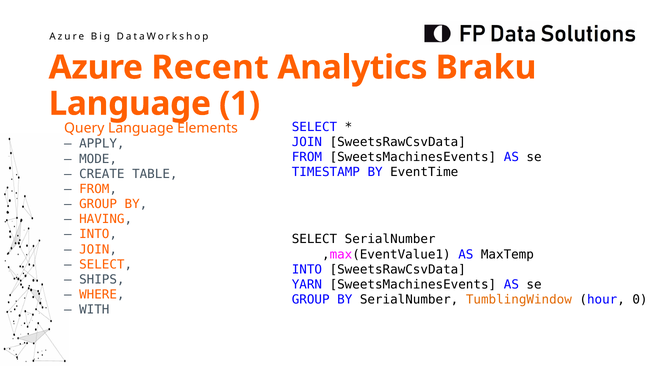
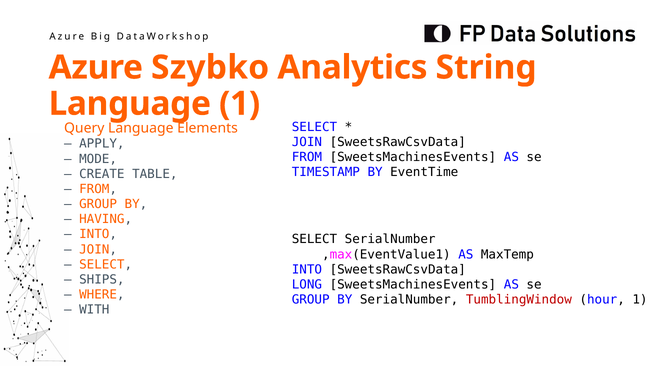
Recent: Recent -> Szybko (210, 68)
Braku: Braku -> String (486, 68)
YARN: YARN -> LONG (307, 285)
TumblingWindow colour: orange -> red (519, 300)
hour 0: 0 -> 1 (640, 300)
